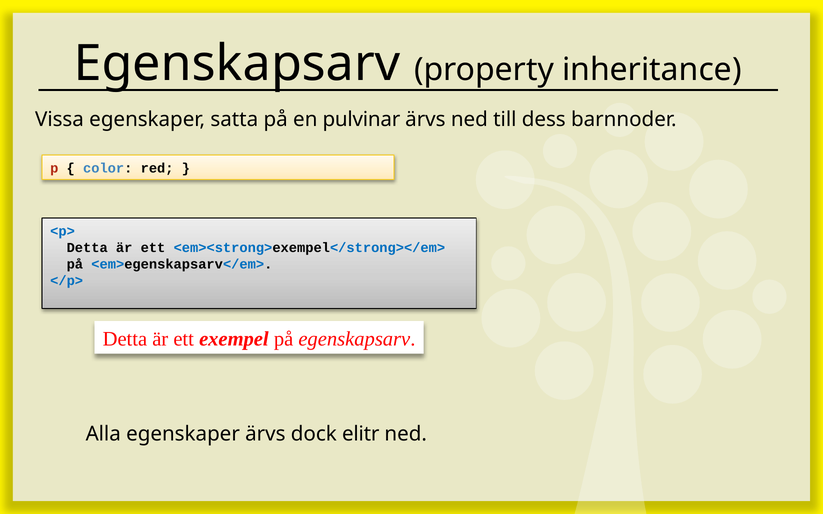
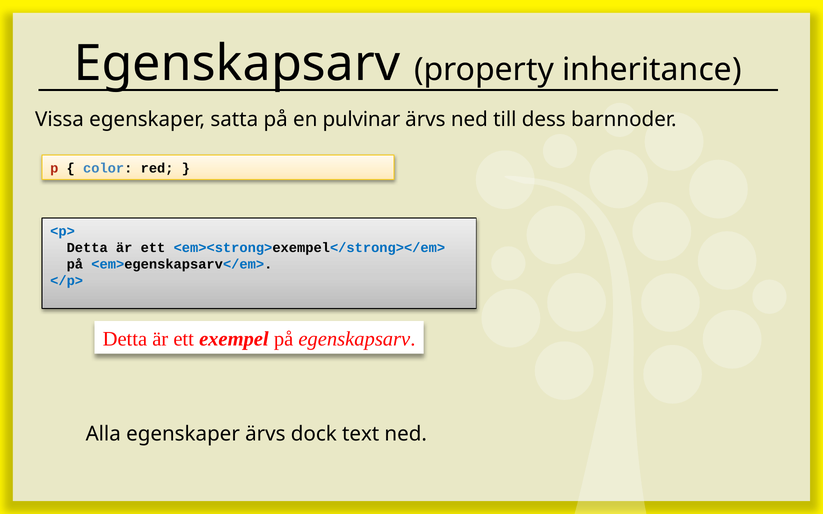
elitr: elitr -> text (361, 434)
